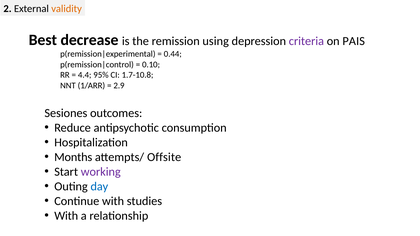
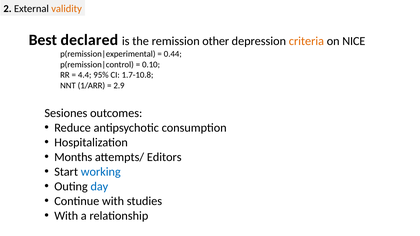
decrease: decrease -> declared (89, 40)
using: using -> other (216, 41)
criteria colour: purple -> orange (306, 41)
PAIS: PAIS -> NICE (354, 41)
Offsite: Offsite -> Editors (164, 157)
working colour: purple -> blue (101, 172)
